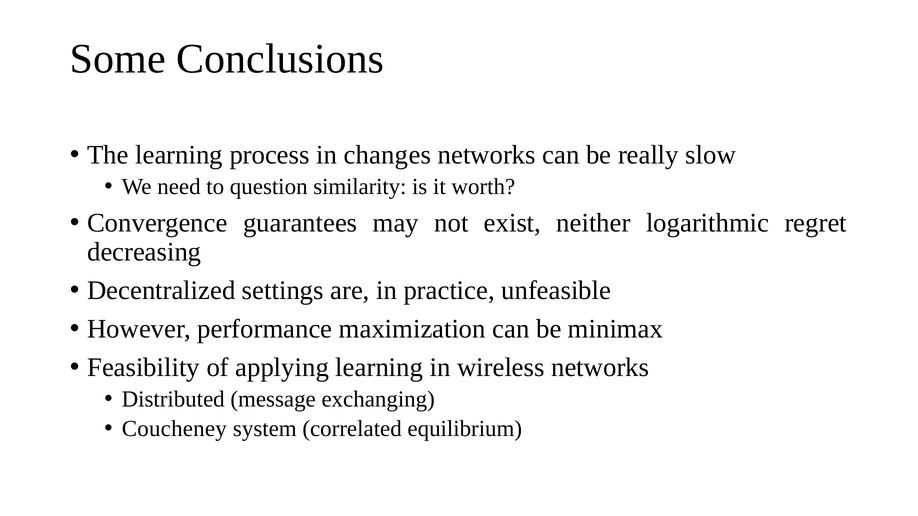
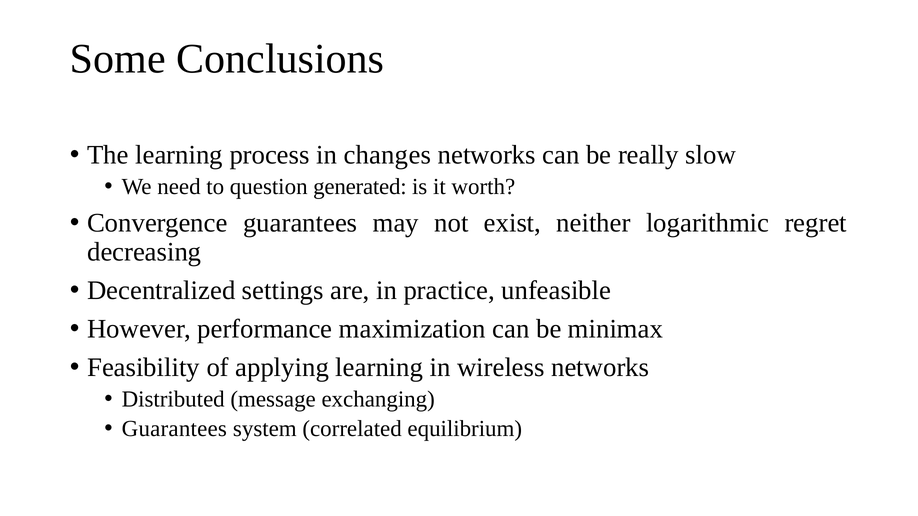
similarity: similarity -> generated (360, 187)
Coucheney: Coucheney -> Guarantees (174, 429)
